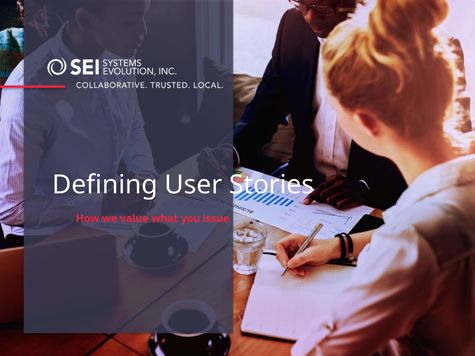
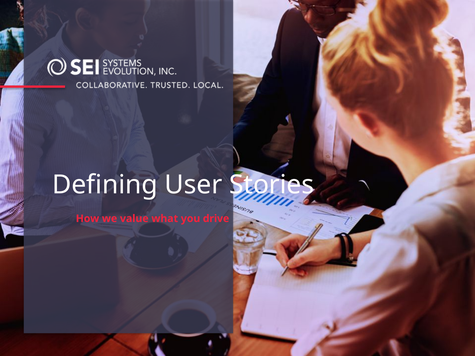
issue: issue -> drive (216, 219)
